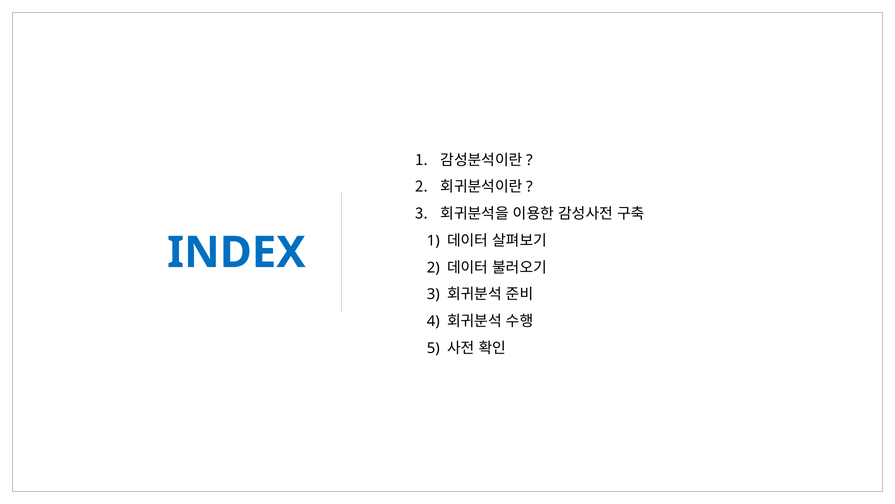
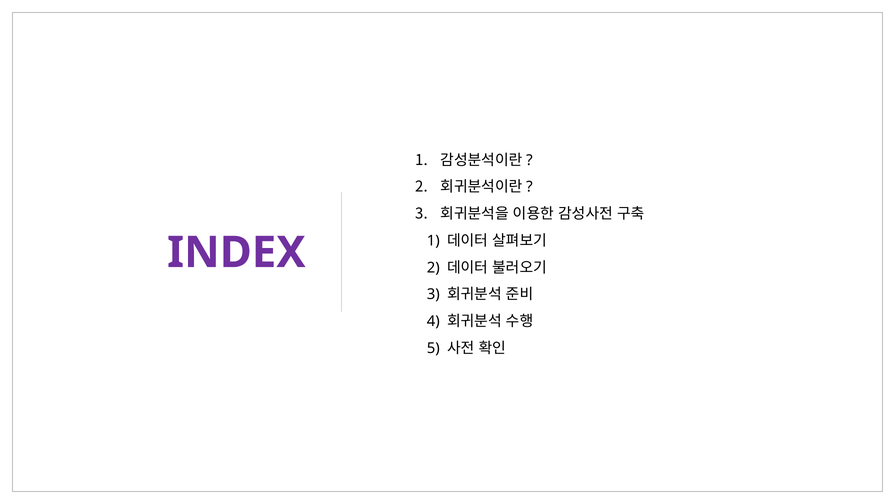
INDEX colour: blue -> purple (236, 252)
